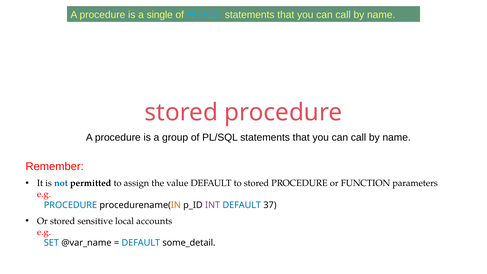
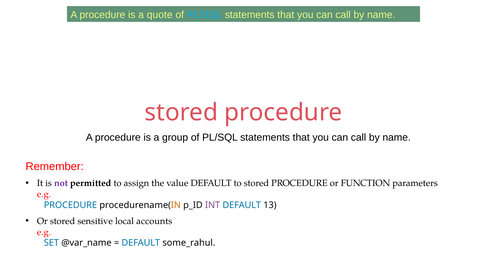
single: single -> quote (160, 15)
not colour: blue -> purple (61, 183)
37: 37 -> 13 (270, 205)
some_detail: some_detail -> some_rahul (189, 243)
